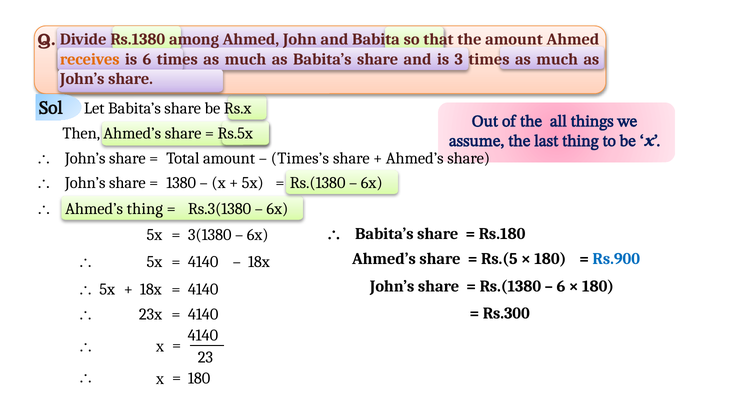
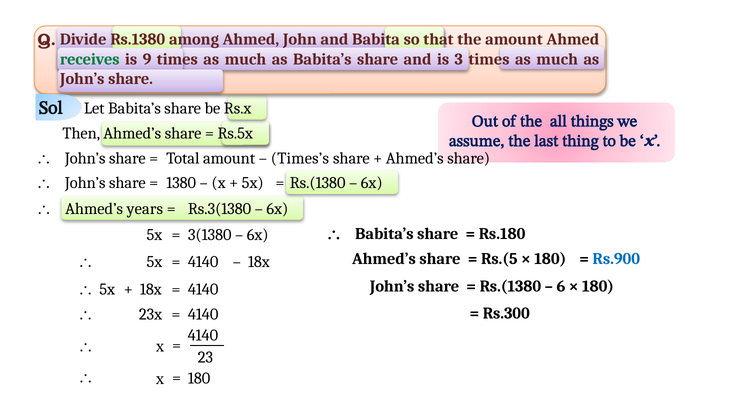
receives colour: orange -> green (90, 59)
is 6: 6 -> 9 (147, 59)
Ahmed’s thing: thing -> years (145, 209)
